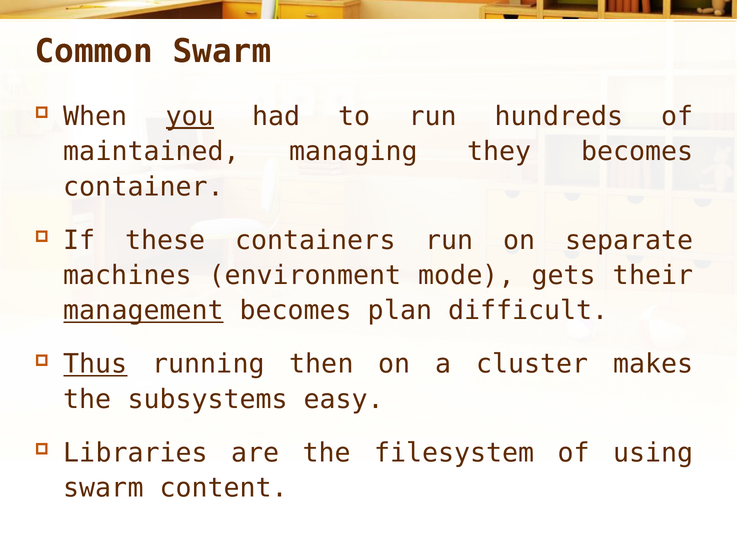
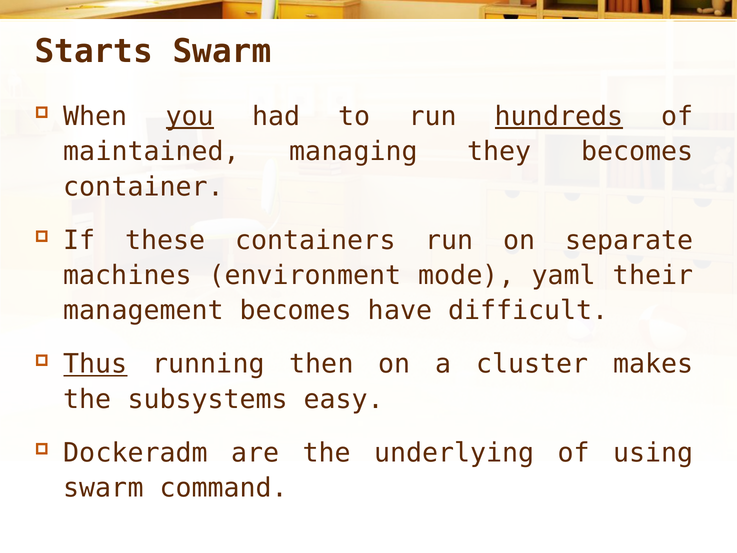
Common: Common -> Starts (94, 52)
hundreds underline: none -> present (559, 117)
gets: gets -> yaml (564, 275)
management underline: present -> none (144, 310)
plan: plan -> have (400, 310)
Libraries: Libraries -> Dockeradm (136, 453)
filesystem: filesystem -> underlying (454, 453)
content: content -> command (224, 488)
